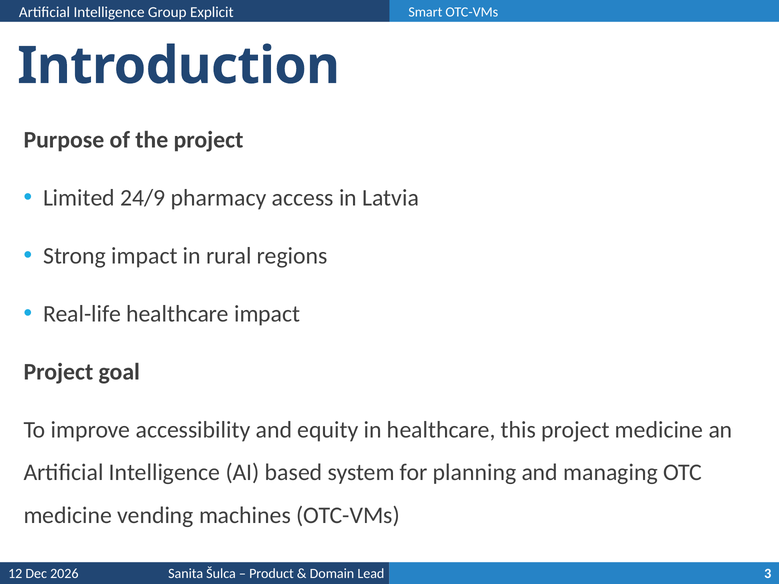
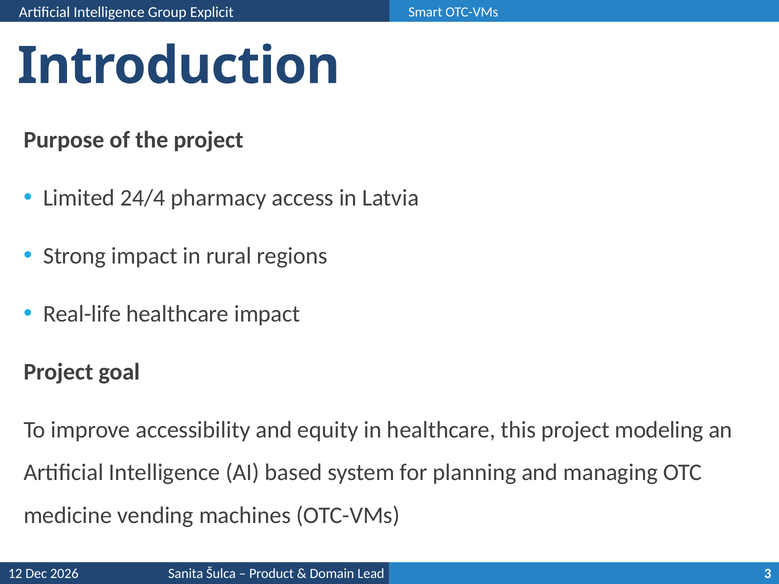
24/9: 24/9 -> 24/4 (143, 198)
project medicine: medicine -> modeling (659, 430)
